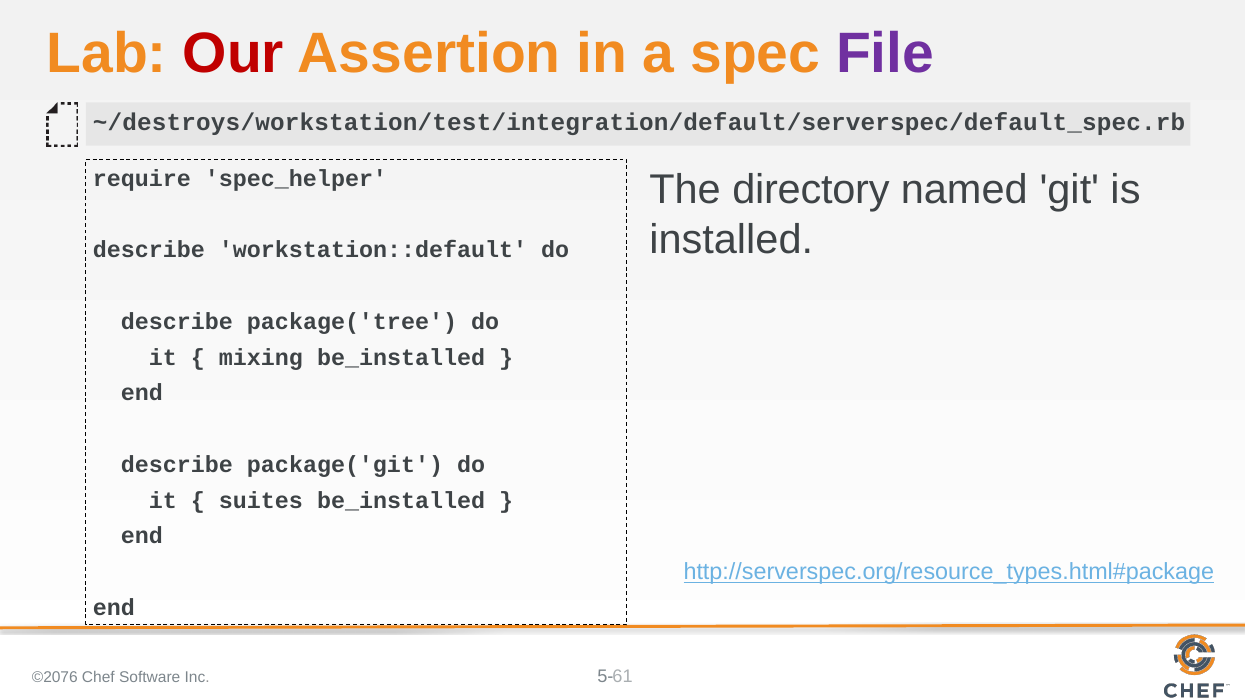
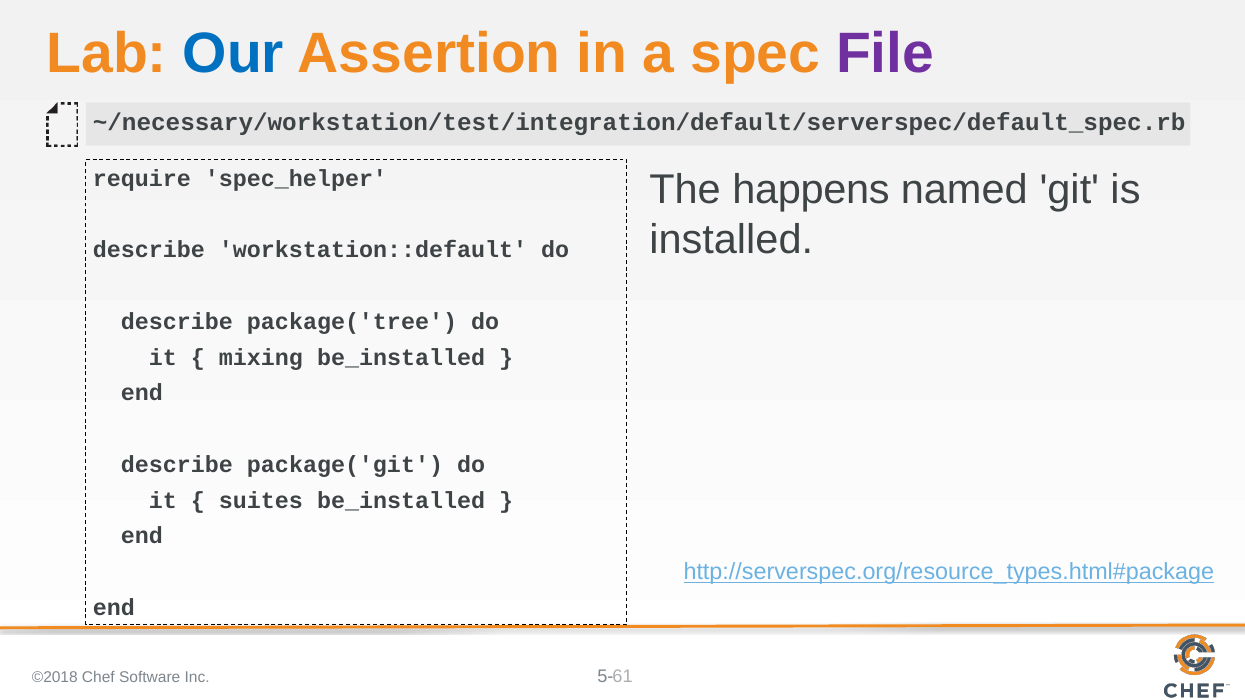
Our colour: red -> blue (233, 54)
~/destroys/workstation/test/integration/default/serverspec/default_spec.rb: ~/destroys/workstation/test/integration/default/serverspec/default_spec.rb -> ~/necessary/workstation/test/integration/default/serverspec/default_spec.rb (639, 122)
directory: directory -> happens (811, 190)
©2076: ©2076 -> ©2018 (55, 678)
